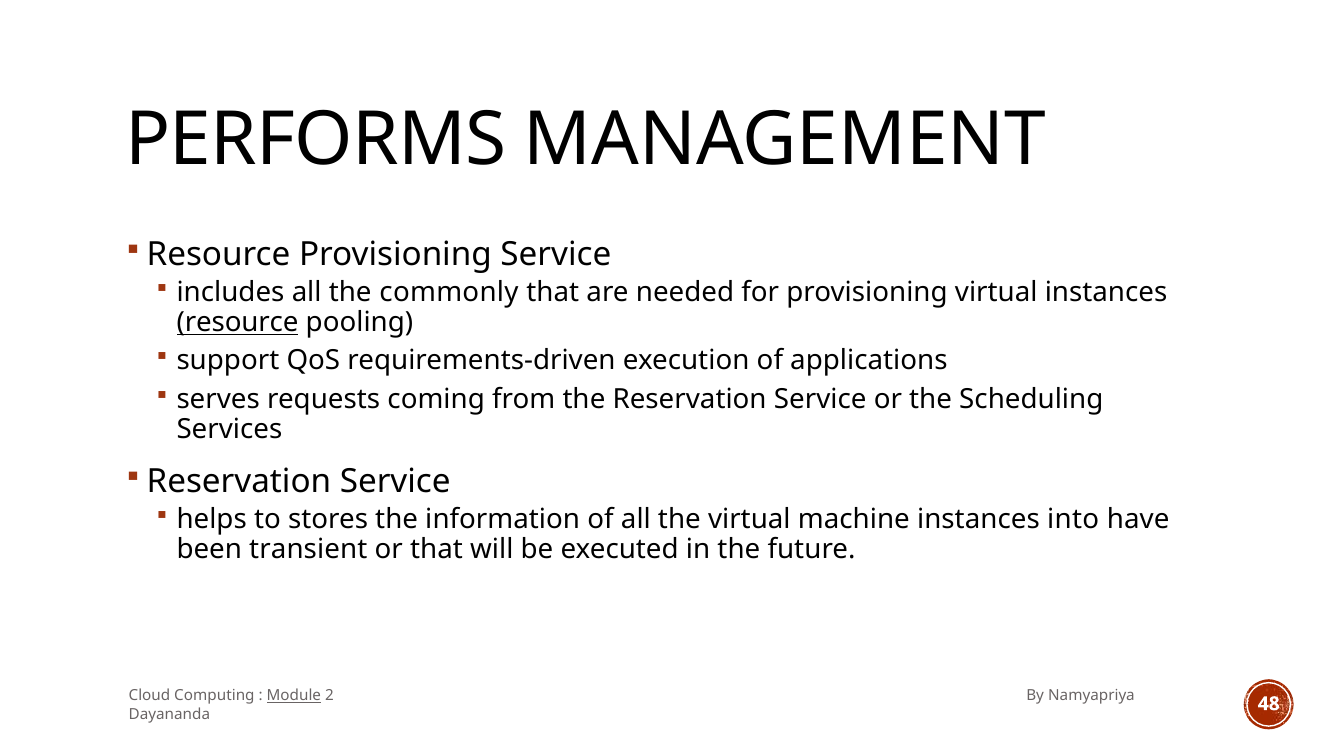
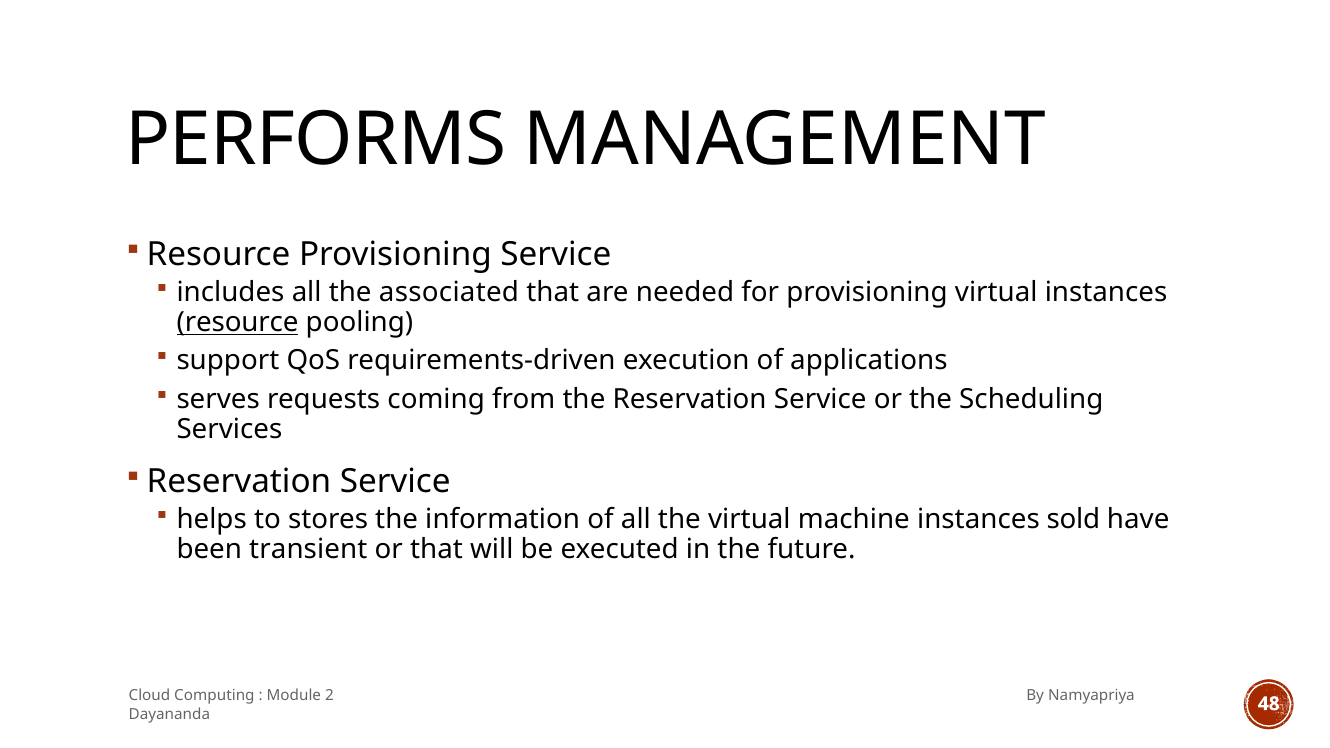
commonly: commonly -> associated (449, 293)
into: into -> sold (1073, 520)
Module underline: present -> none (294, 696)
